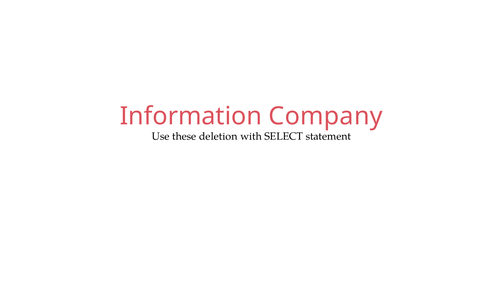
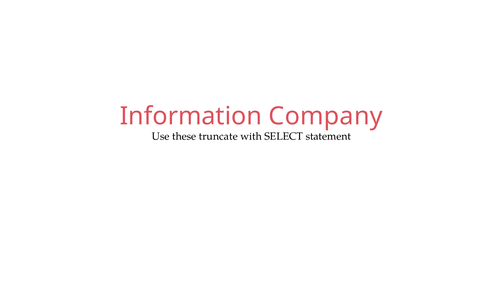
deletion: deletion -> truncate (218, 137)
